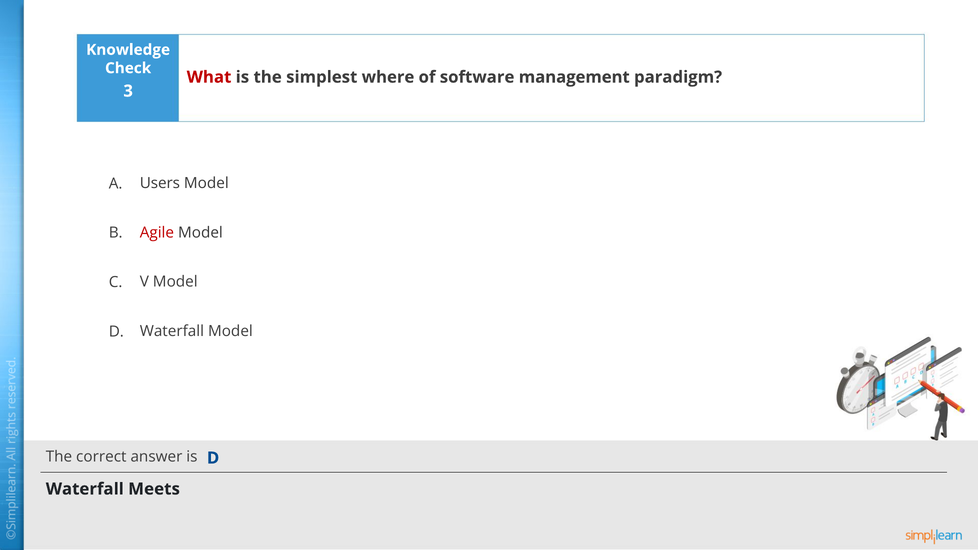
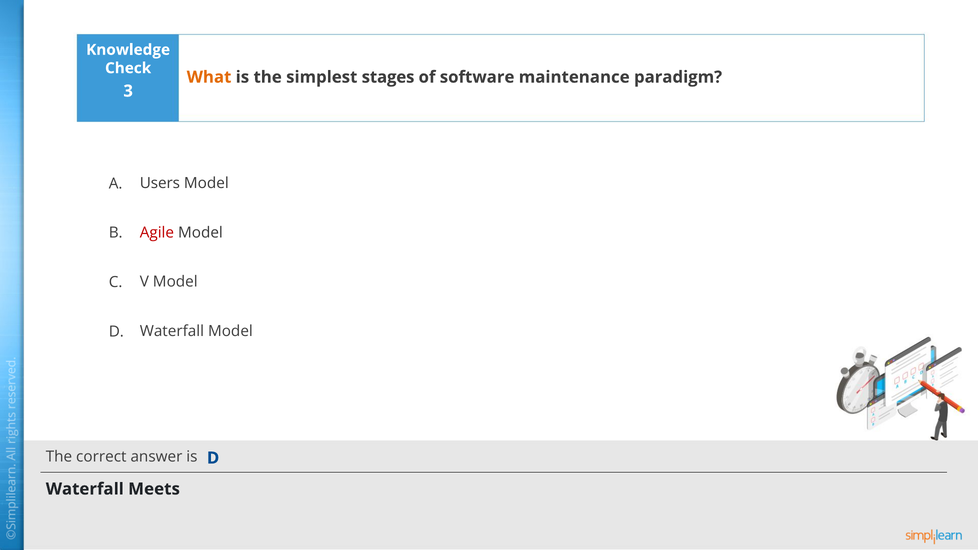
What colour: red -> orange (209, 77)
where: where -> stages (388, 77)
management: management -> maintenance (574, 77)
